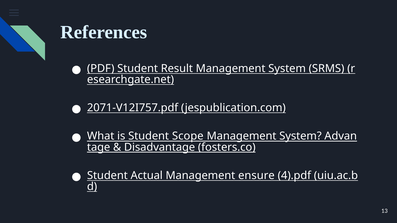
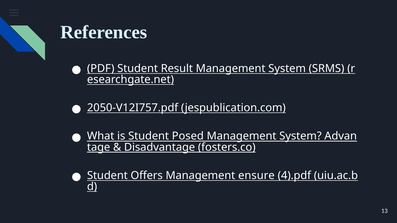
2071-V12I757.pdf: 2071-V12I757.pdf -> 2050-V12I757.pdf (133, 108)
Scope: Scope -> Posed (188, 136)
Actual: Actual -> Offers (147, 176)
